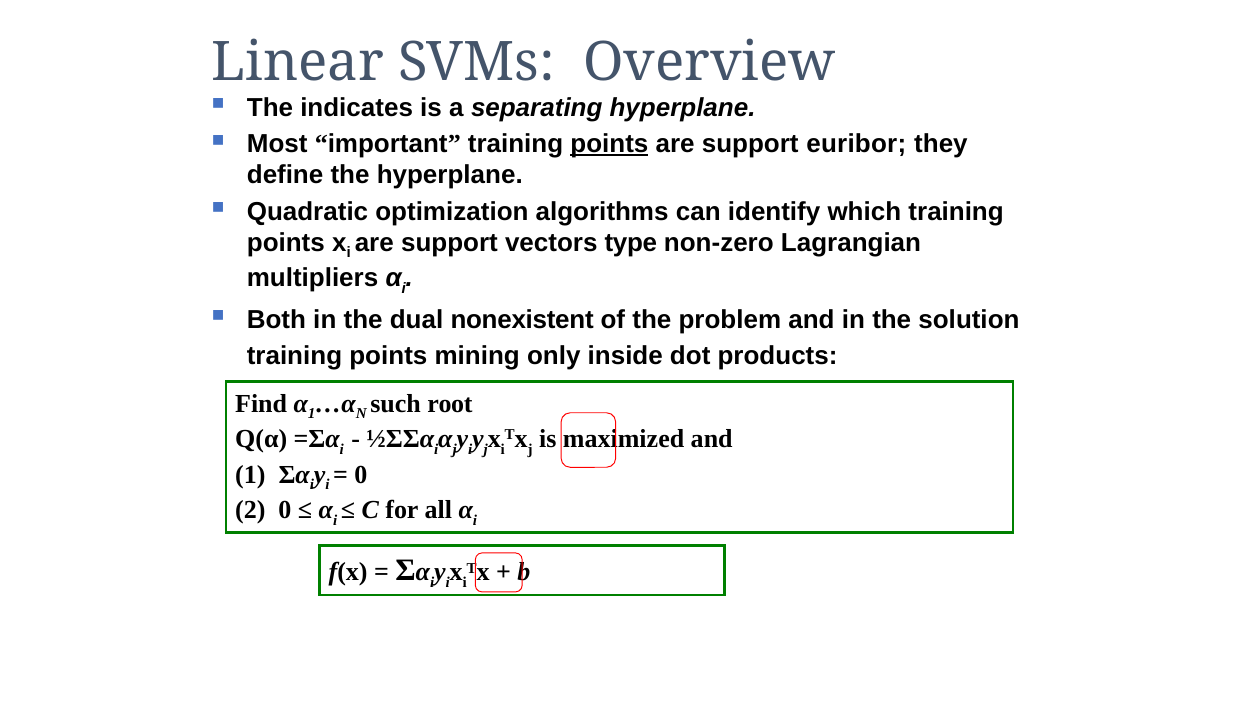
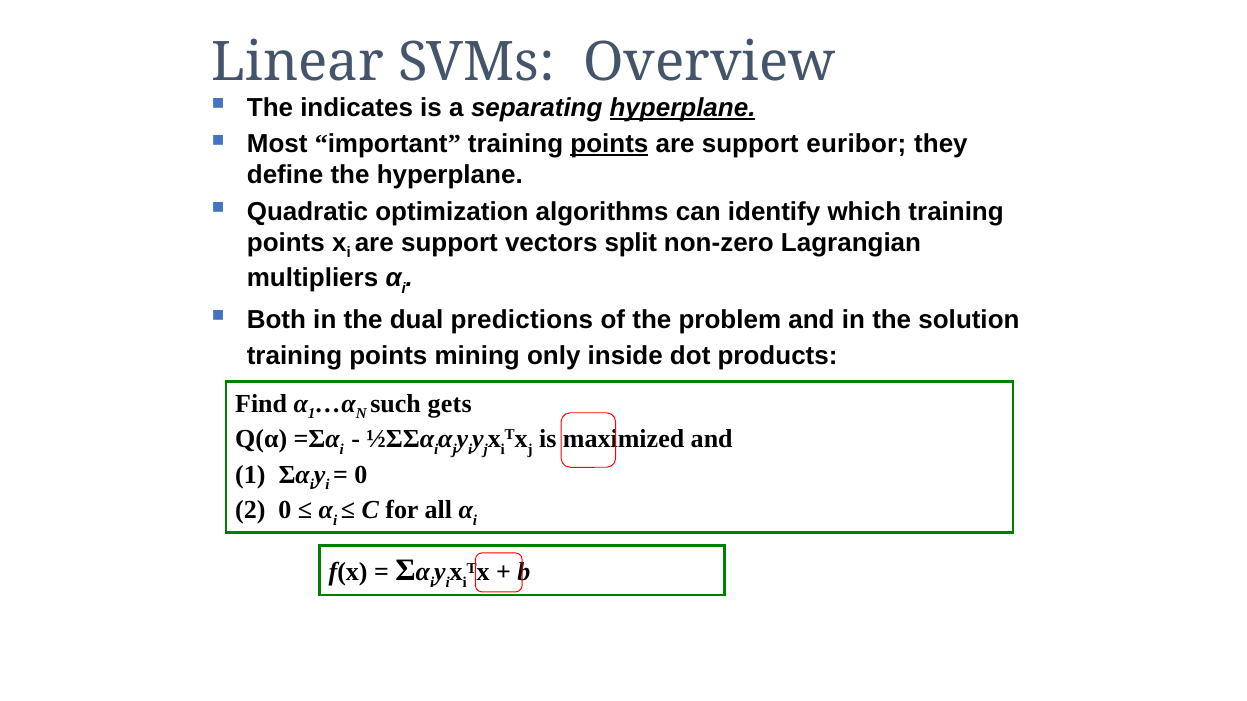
hyperplane underline: none -> present (683, 108)
type: type -> split (631, 243)
nonexistent: nonexistent -> predictions (522, 320)
root: root -> gets (450, 404)
